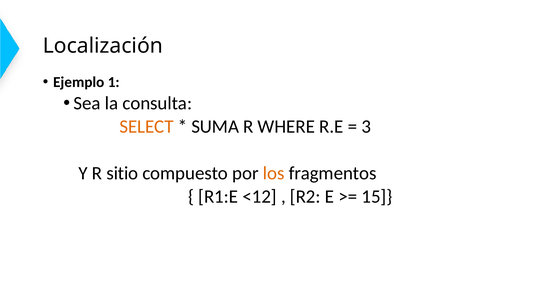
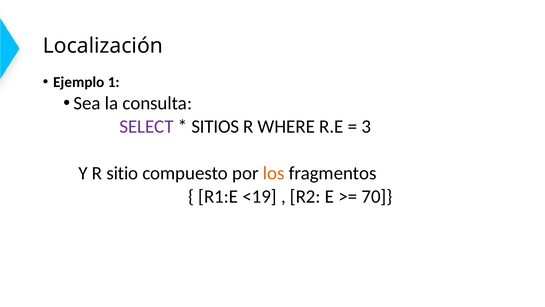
SELECT colour: orange -> purple (146, 126)
SUMA: SUMA -> SITIOS (215, 126)
<12: <12 -> <19 (260, 196)
15: 15 -> 70 (377, 196)
